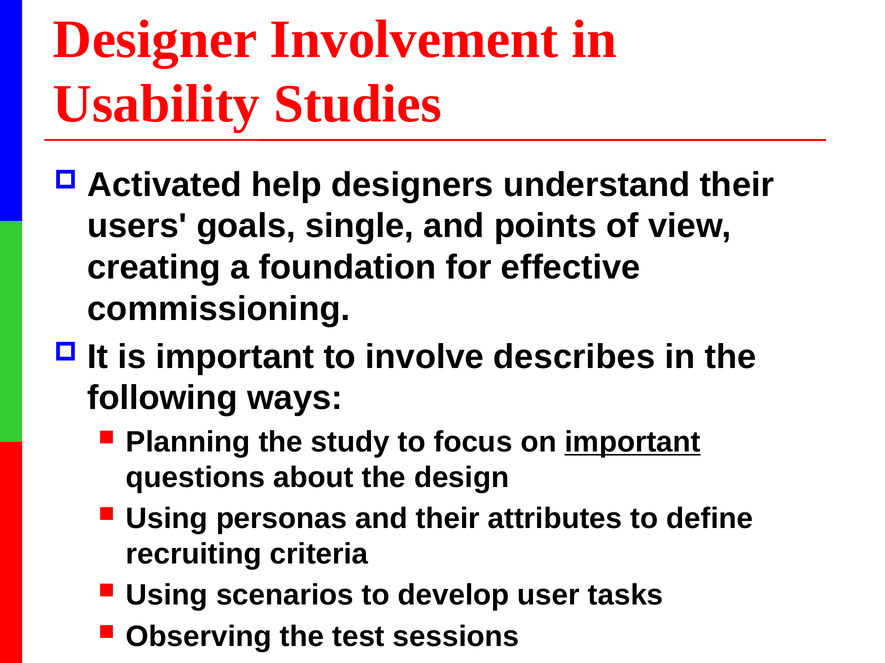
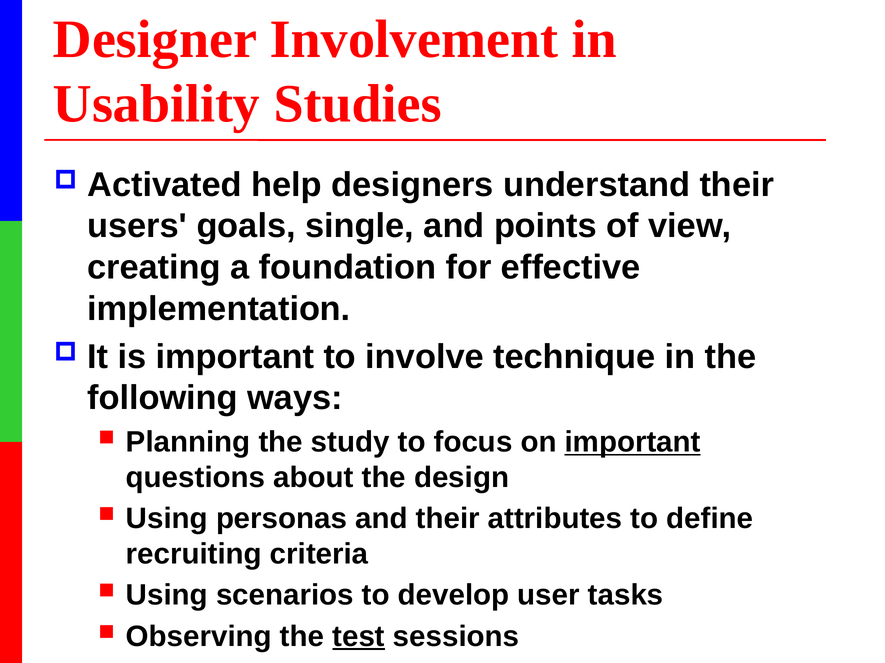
commissioning: commissioning -> implementation (219, 309)
describes: describes -> technique (574, 357)
test underline: none -> present (359, 637)
